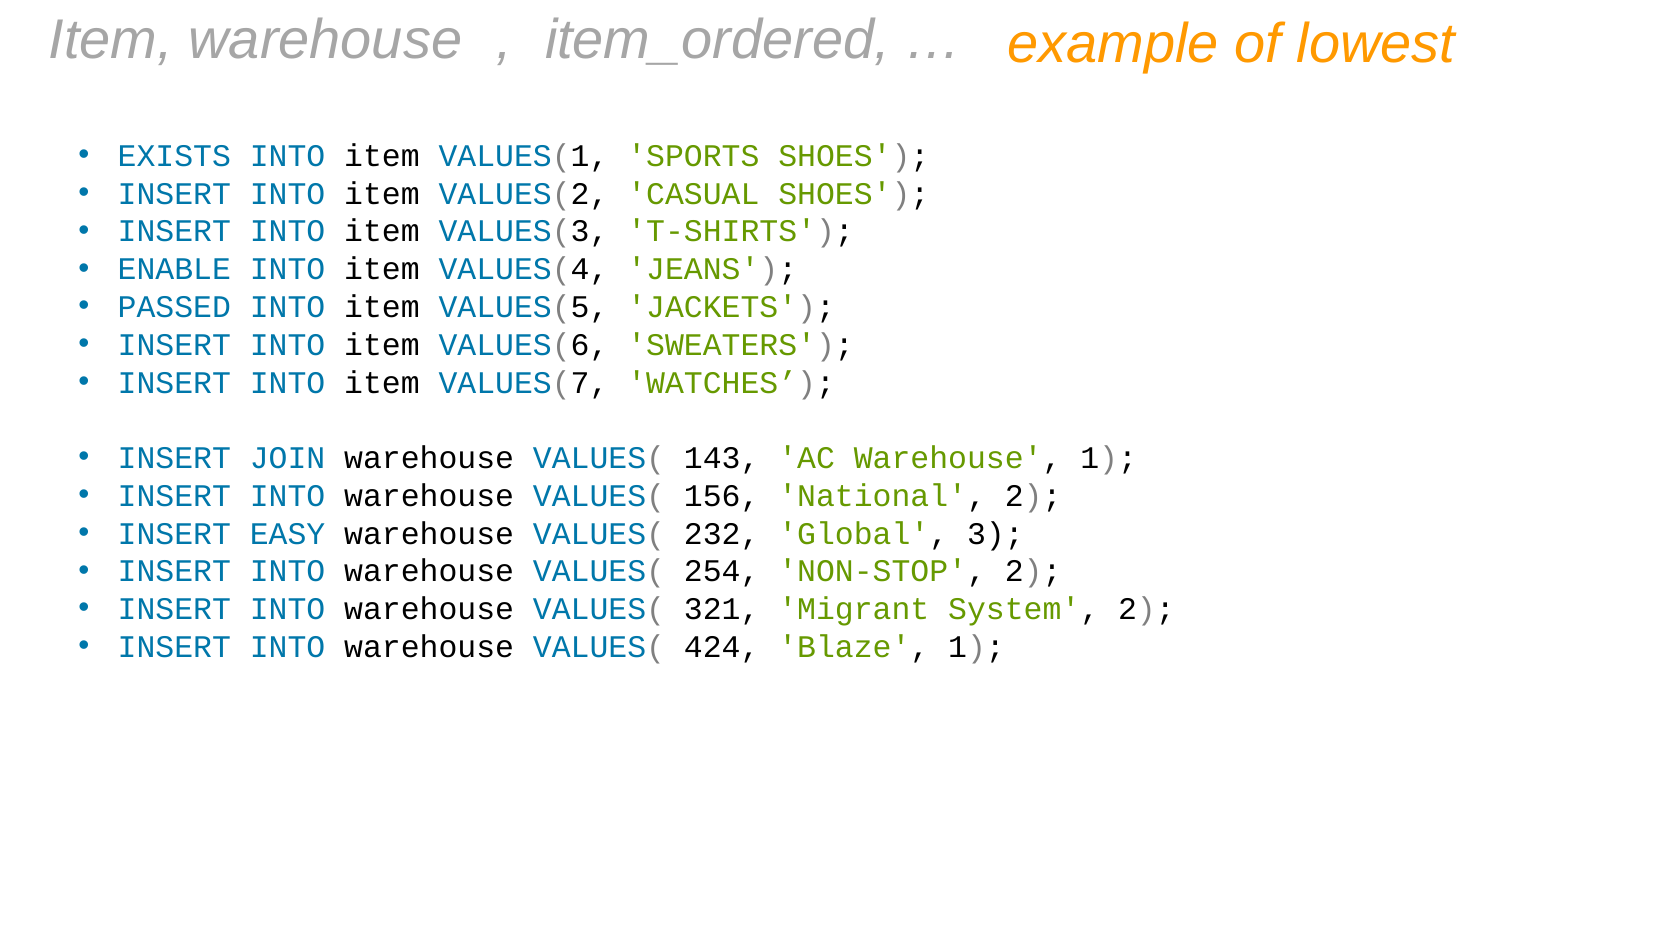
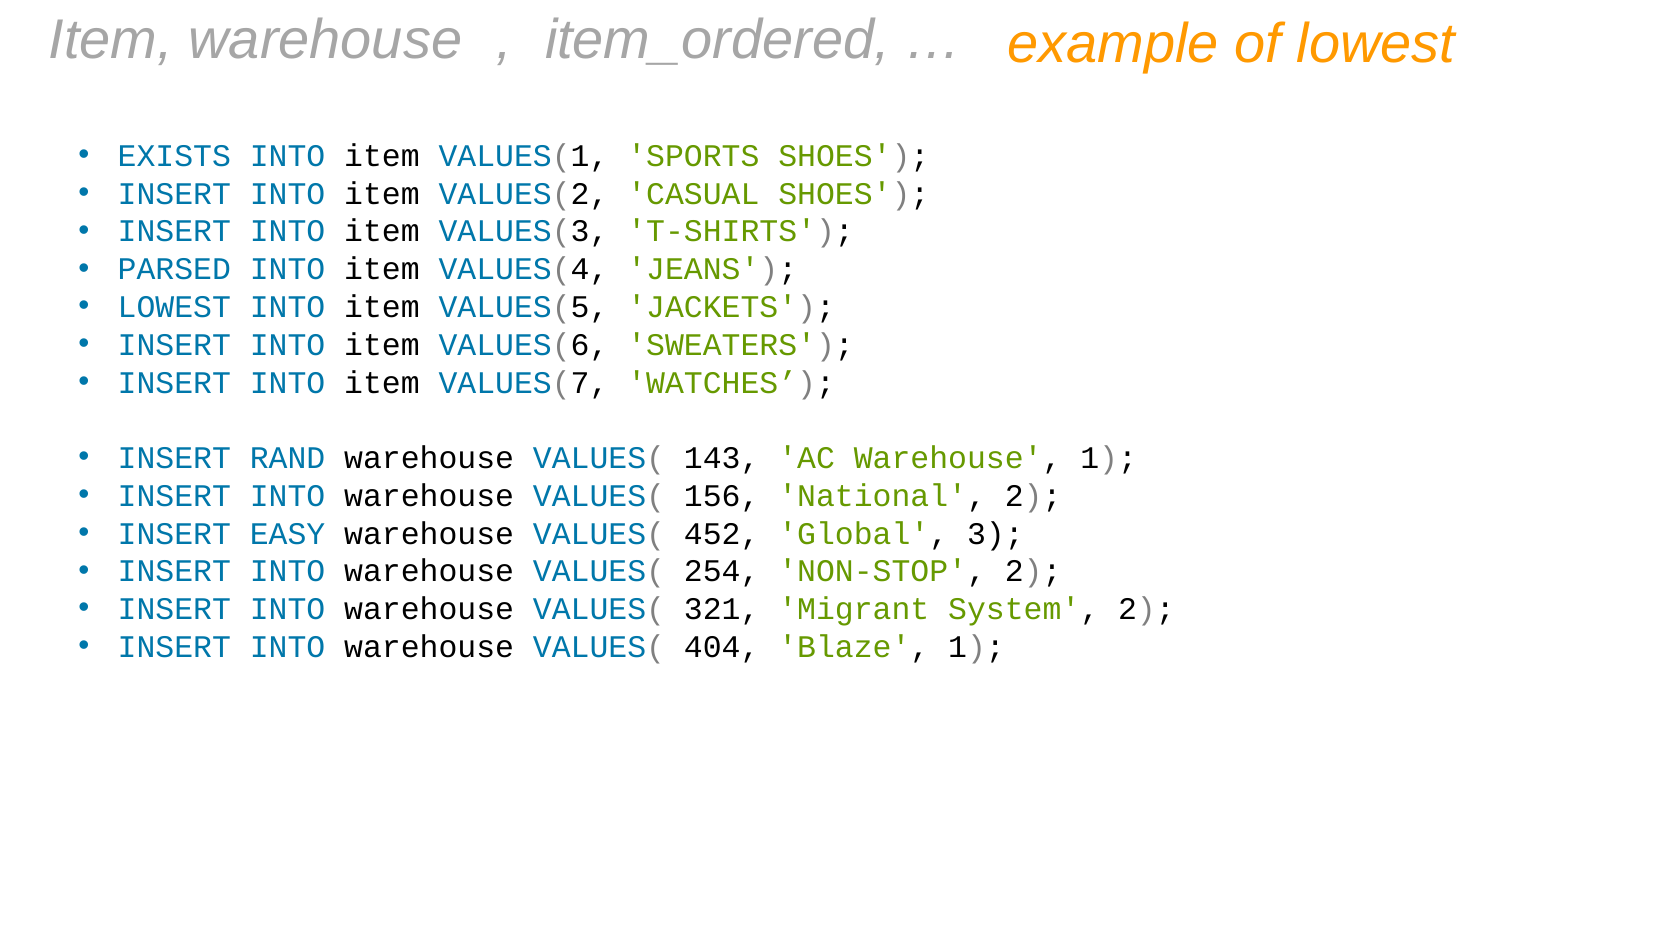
ENABLE: ENABLE -> PARSED (174, 269)
PASSED: PASSED -> LOWEST (174, 307)
JOIN: JOIN -> RAND (288, 458)
232: 232 -> 452 (722, 534)
424: 424 -> 404 (722, 647)
